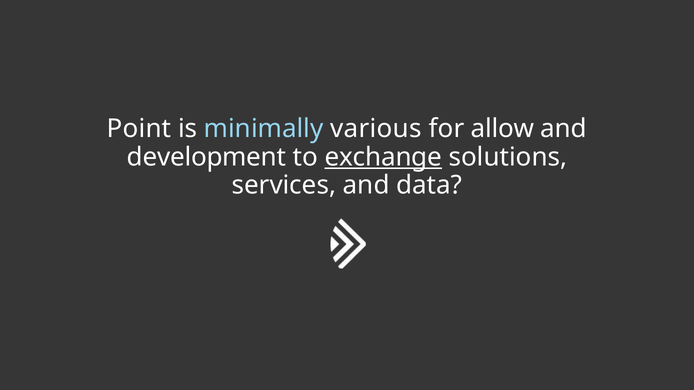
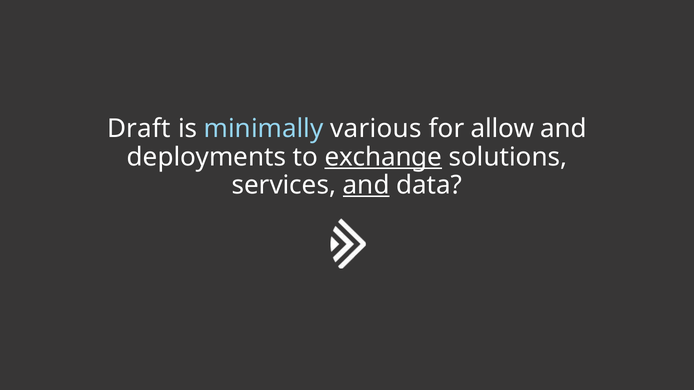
Point: Point -> Draft (139, 129)
development: development -> deployments (206, 157)
and underline: none -> present (366, 185)
